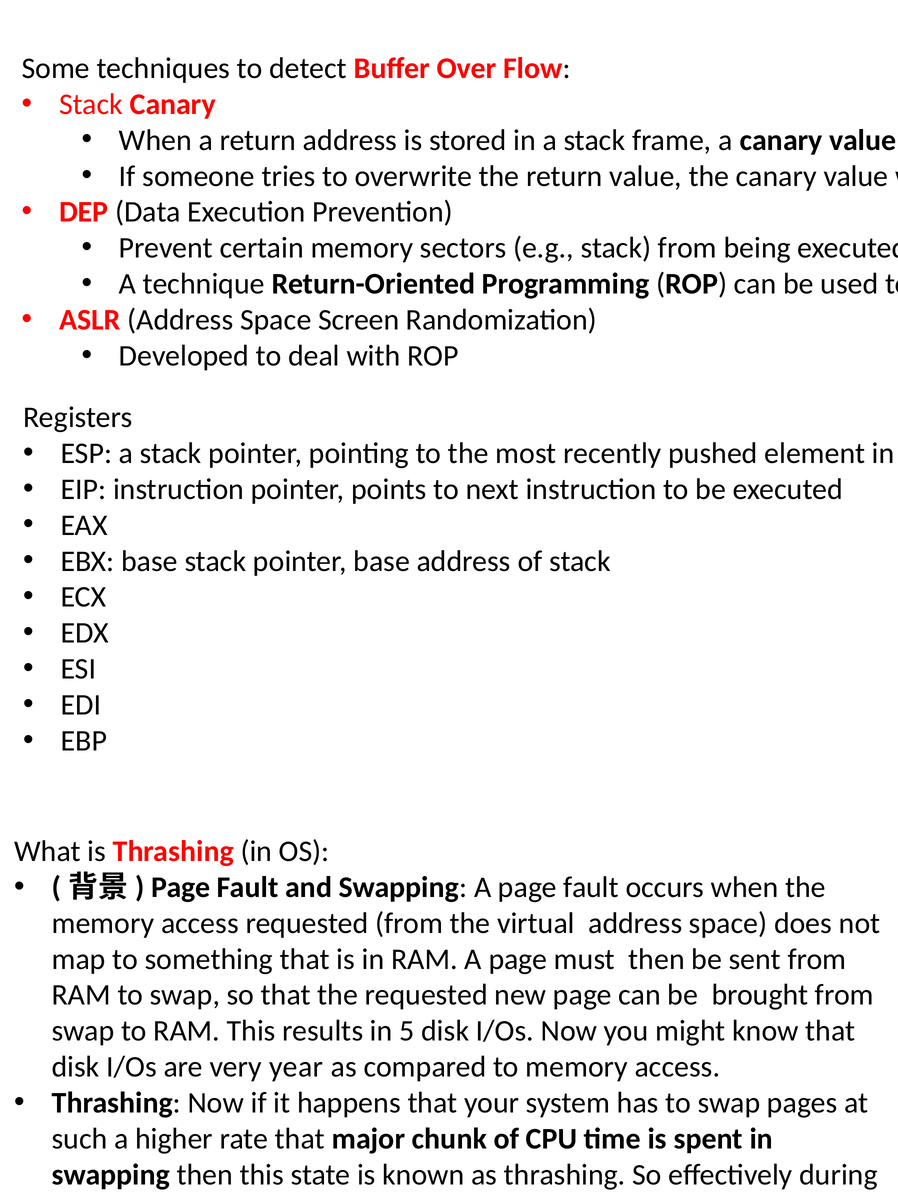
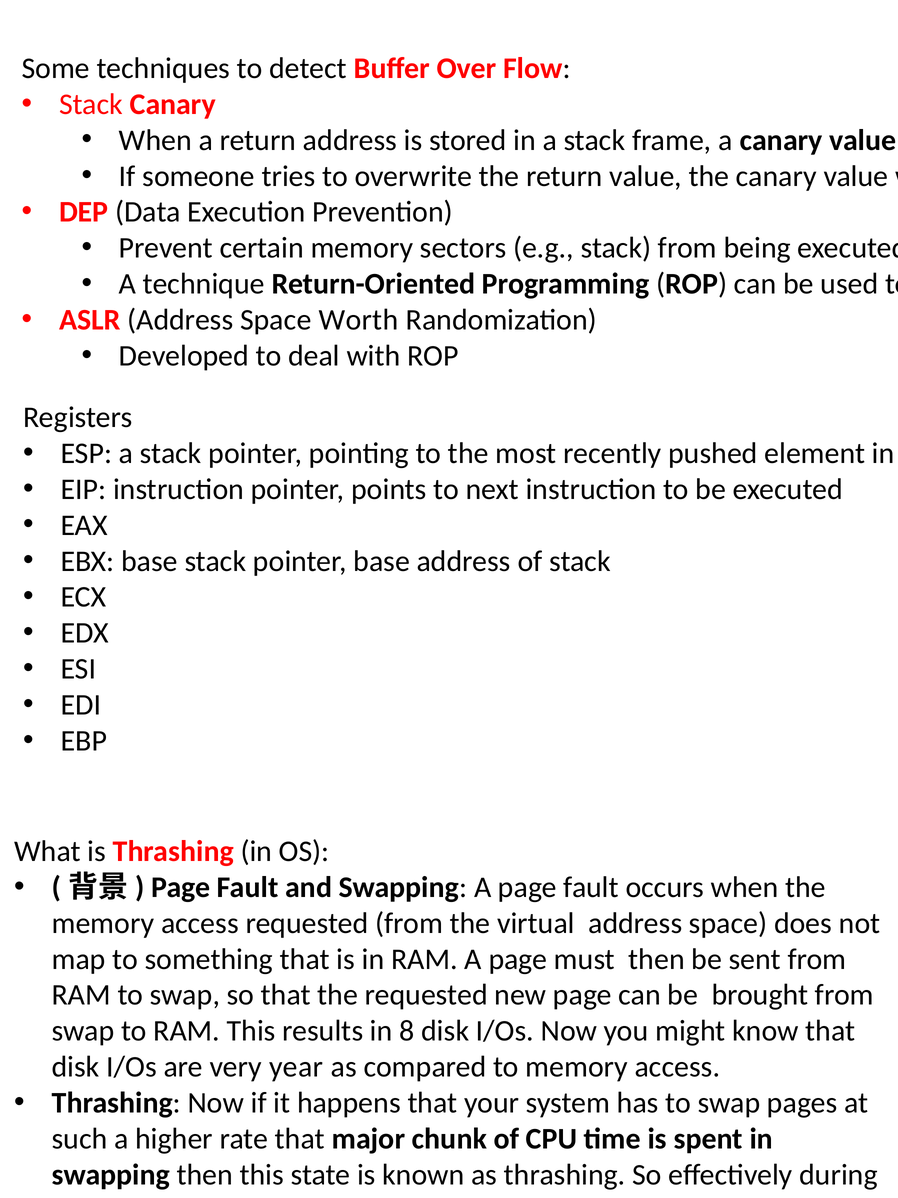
Screen: Screen -> Worth (358, 320)
5: 5 -> 8 (407, 1030)
